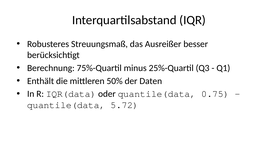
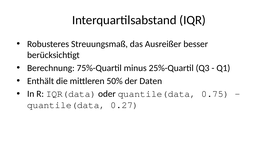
5.72: 5.72 -> 0.27 (124, 105)
